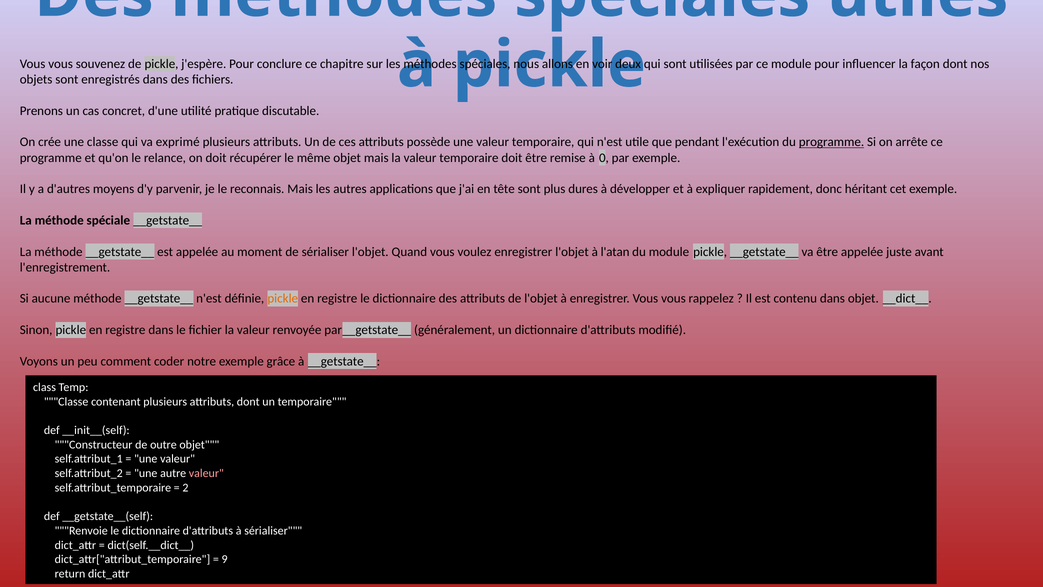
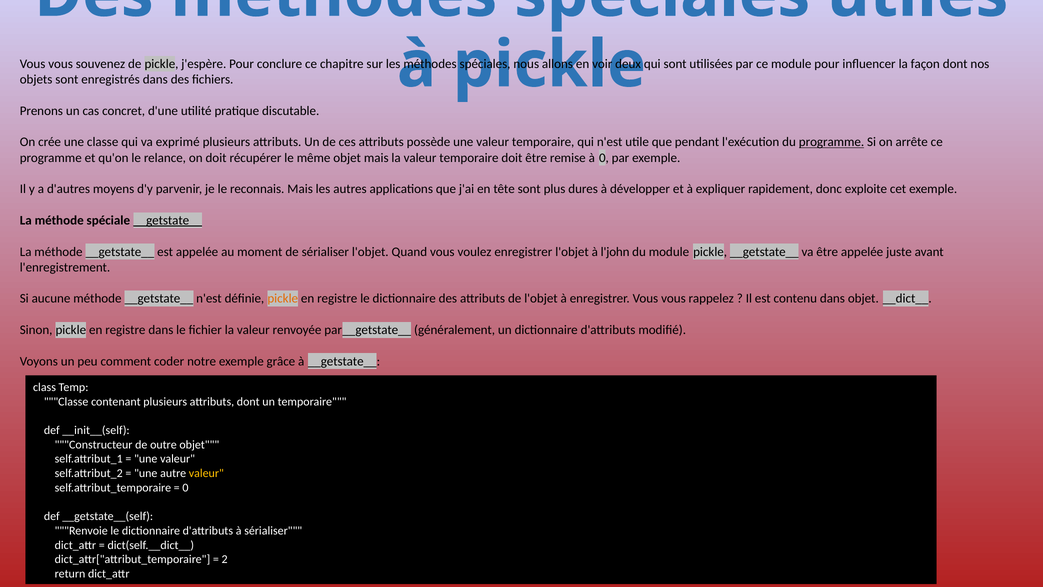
héritant: héritant -> exploite (866, 189)
__getstate__ underline: none -> present (168, 220)
l'atan: l'atan -> l'john (615, 252)
valeur colour: pink -> yellow (206, 473)
2: 2 -> 0 (185, 487)
9: 9 -> 2 (225, 559)
